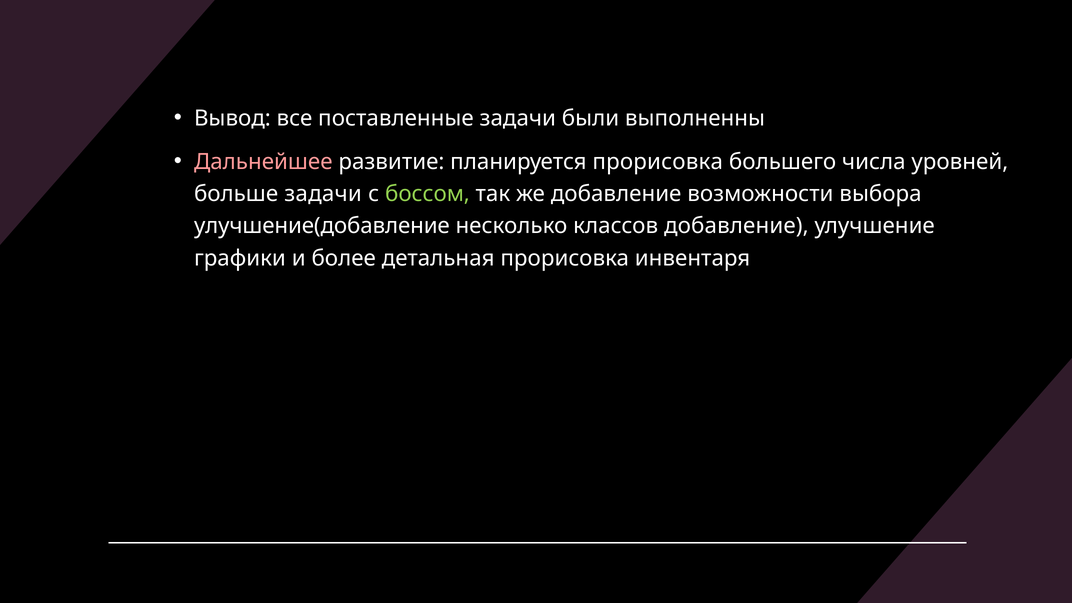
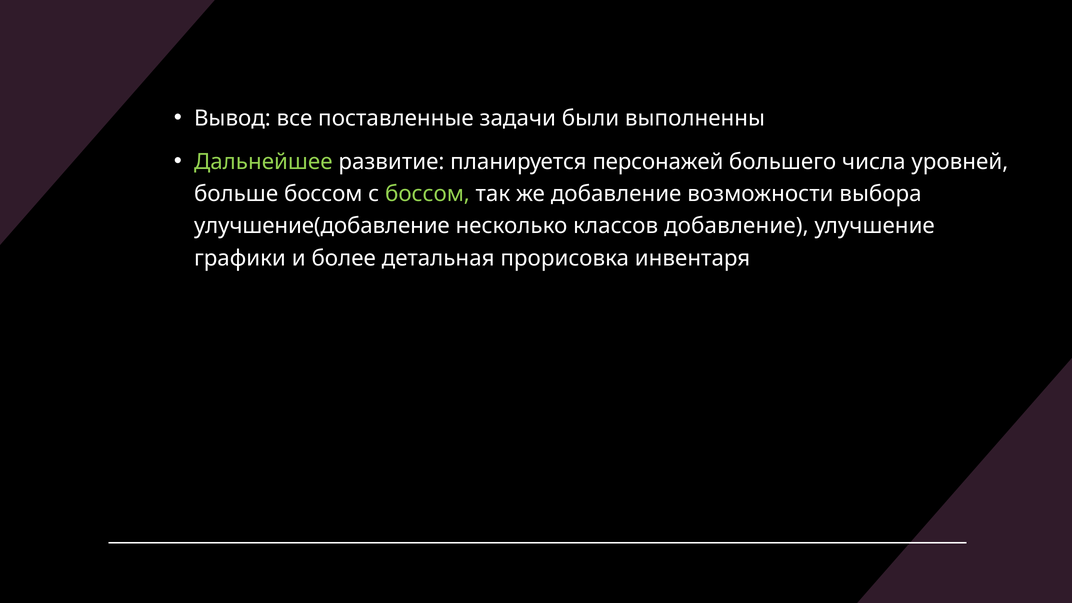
Дальнейшее colour: pink -> light green (263, 162)
планируется прорисовка: прорисовка -> персонажей (658, 162)
больше задачи: задачи -> боссом (323, 194)
